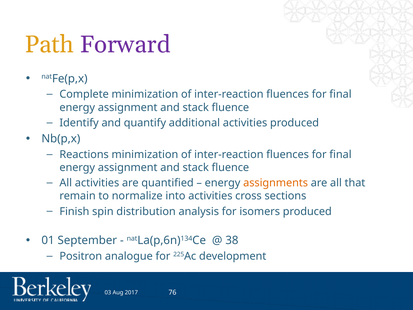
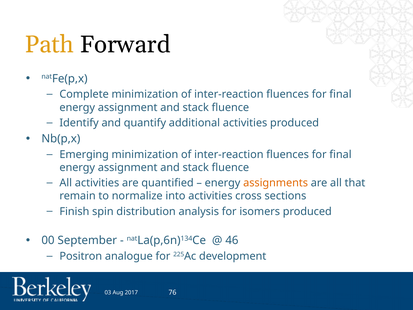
Forward colour: purple -> black (125, 45)
Reactions: Reactions -> Emerging (84, 154)
01: 01 -> 00 (48, 240)
38: 38 -> 46 (232, 240)
